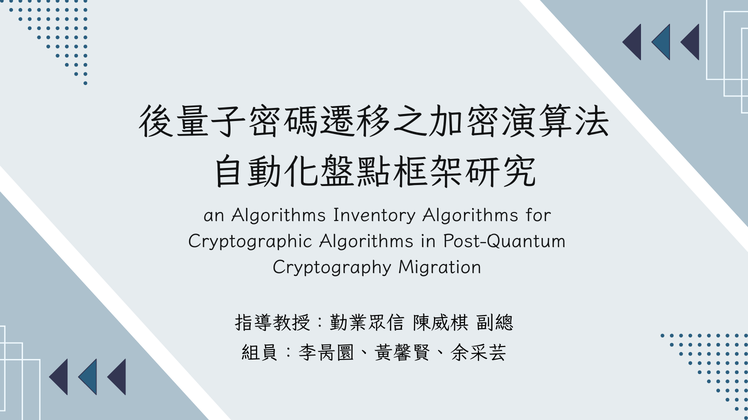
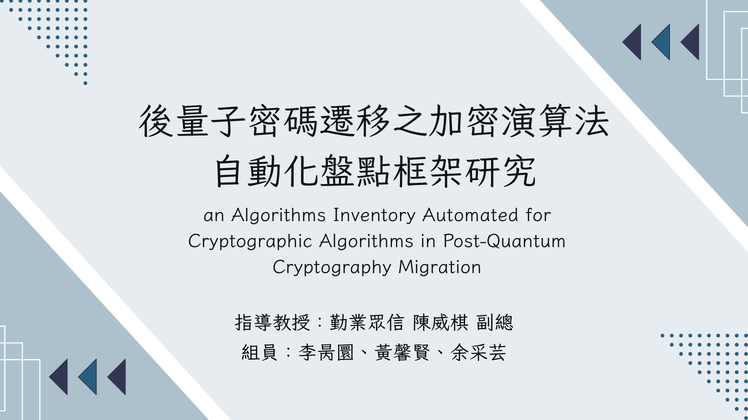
Inventory Algorithms: Algorithms -> Automated (471, 215)
